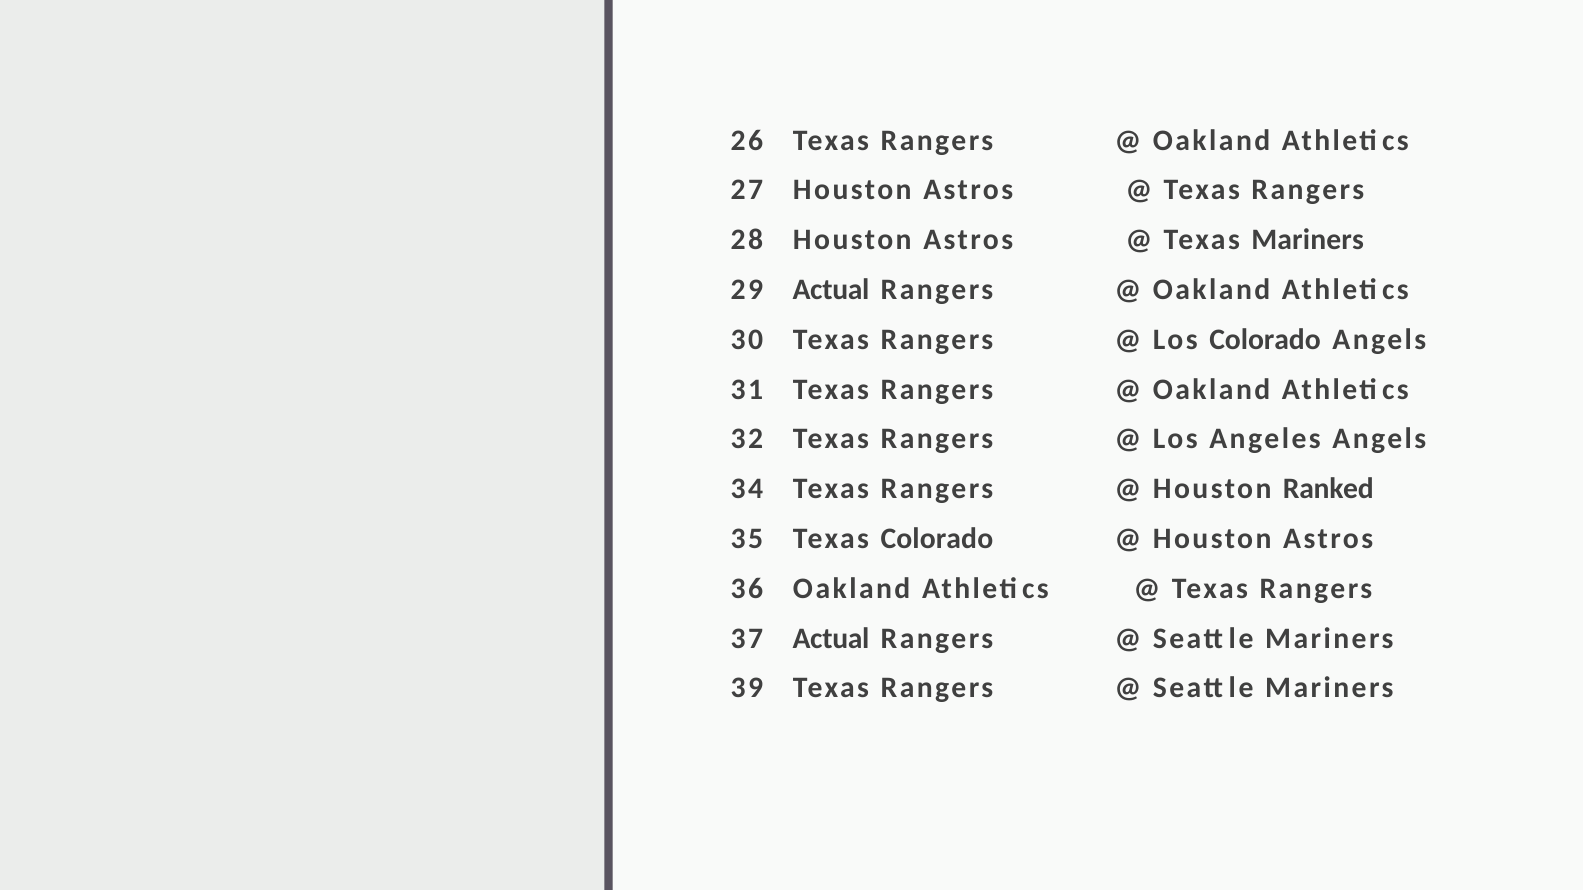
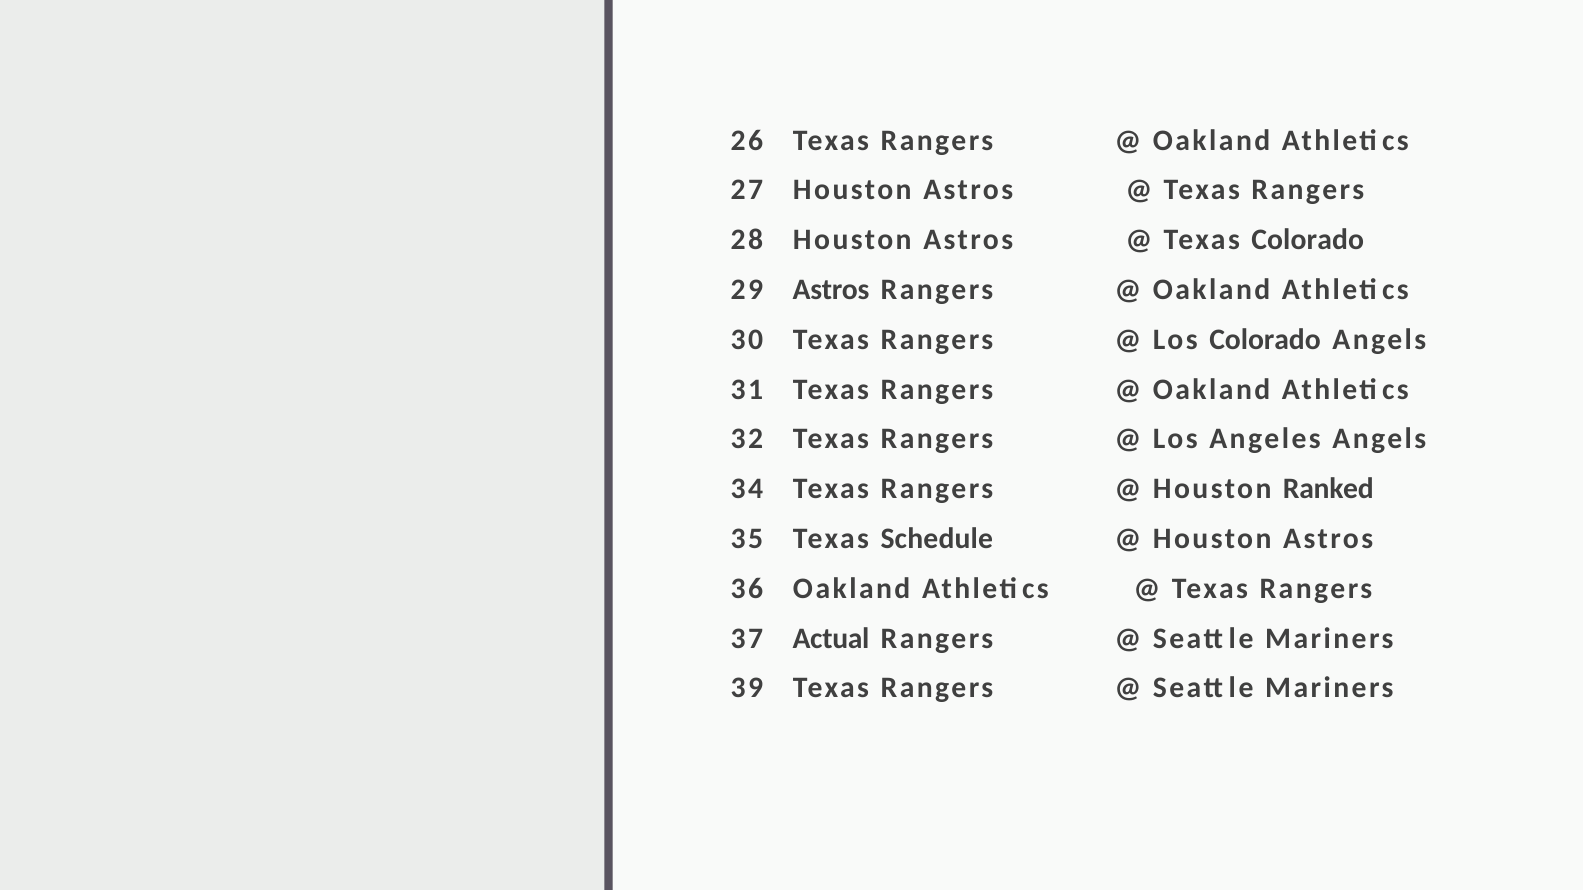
Texas Mariners: Mariners -> Colorado (1308, 240)
29 Actual: Actual -> Astros (831, 290)
Texas Colorado: Colorado -> Schedule (937, 539)
